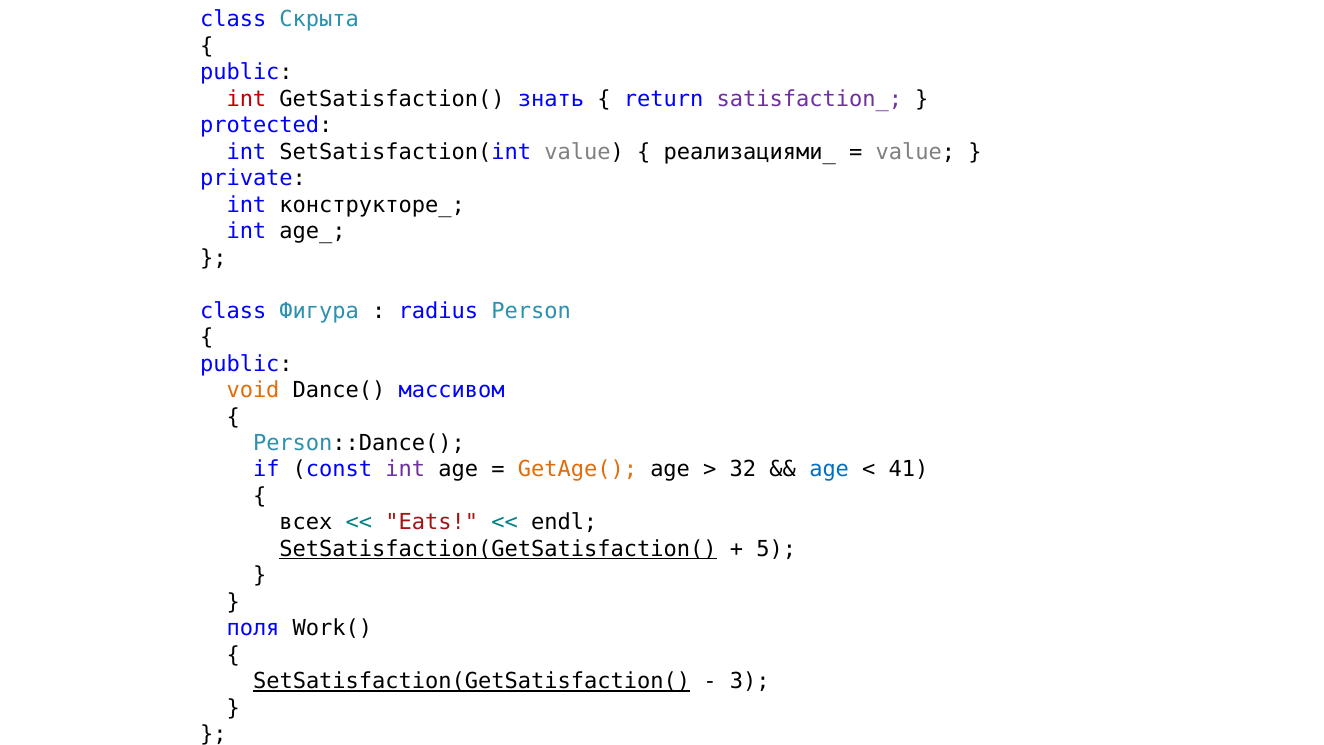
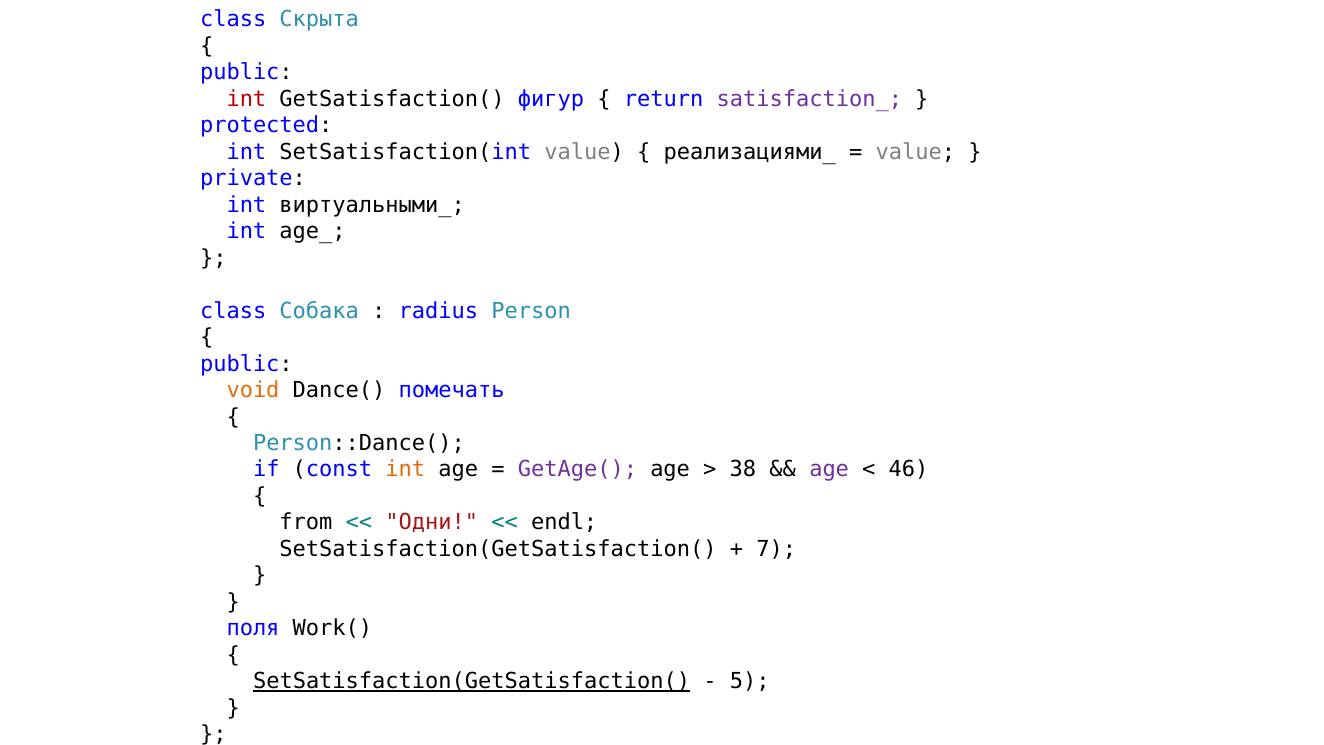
знать: знать -> фигур (551, 99)
конструкторе_: конструкторе_ -> виртуальными_ (372, 205)
Фигура: Фигура -> Собака (319, 311)
массивом: массивом -> помечать (452, 390)
int colour: purple -> orange (405, 470)
GetAge( colour: orange -> purple (577, 470)
32: 32 -> 38 (743, 470)
age colour: blue -> purple (829, 470)
41: 41 -> 46 (909, 470)
всех: всех -> from (306, 522)
Eats: Eats -> Одни (432, 522)
SetSatisfaction(GetSatisfaction( underline: present -> none (498, 549)
5: 5 -> 7 (776, 549)
3: 3 -> 5 (750, 681)
